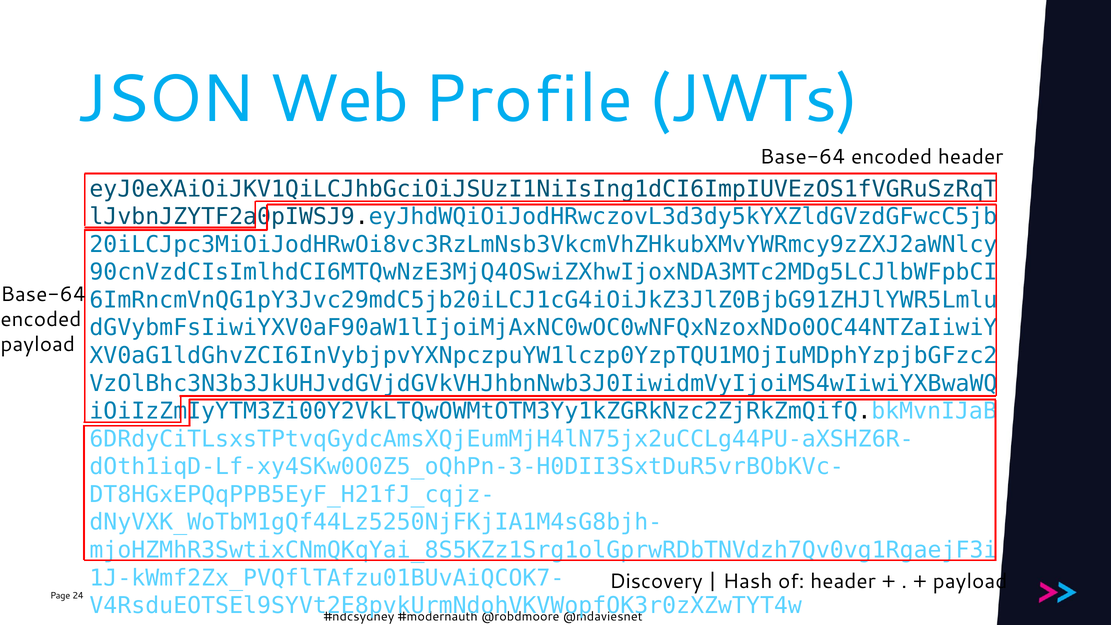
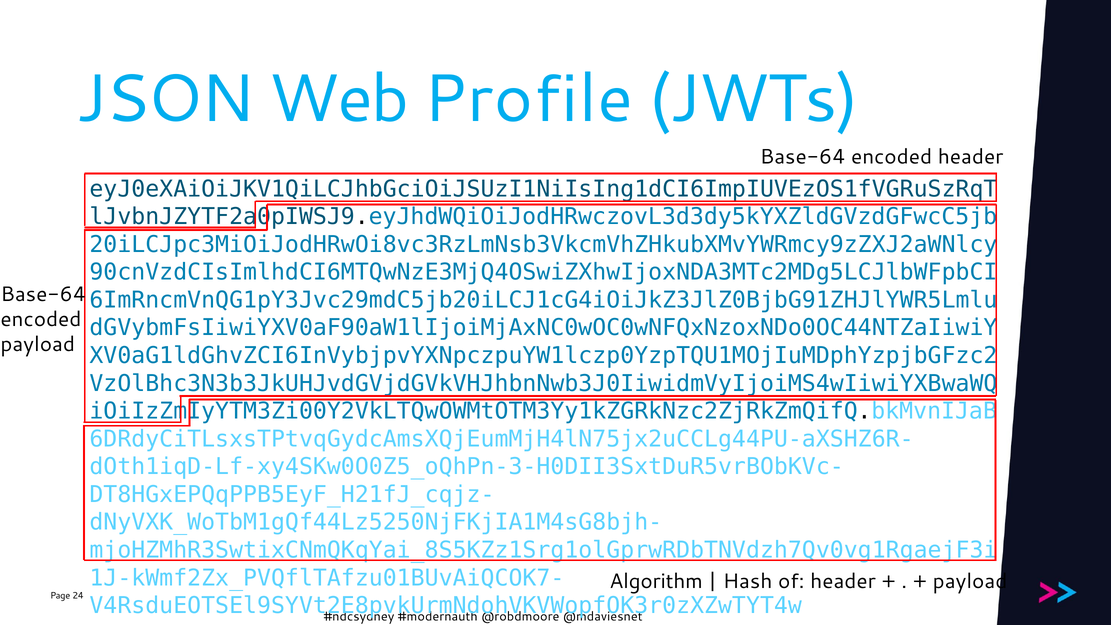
Discovery: Discovery -> Algorithm (656, 582)
